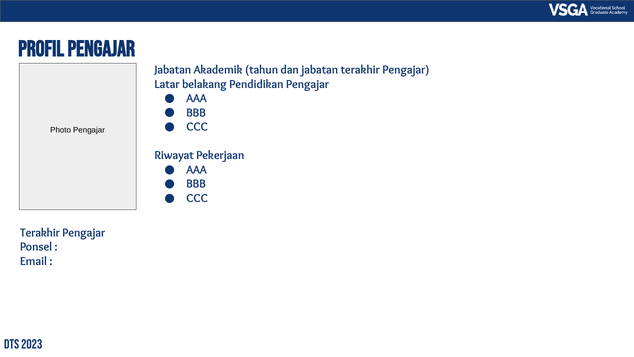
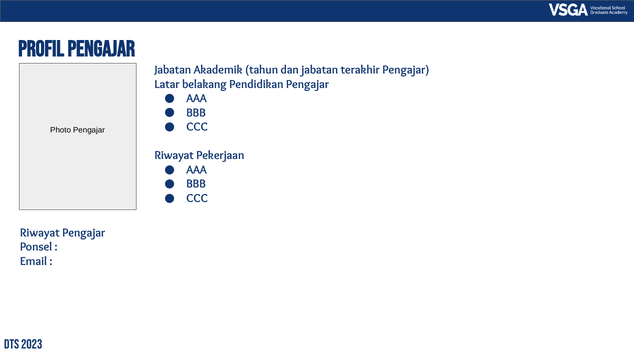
Terakhir: Terakhir -> Riwayat (40, 232)
